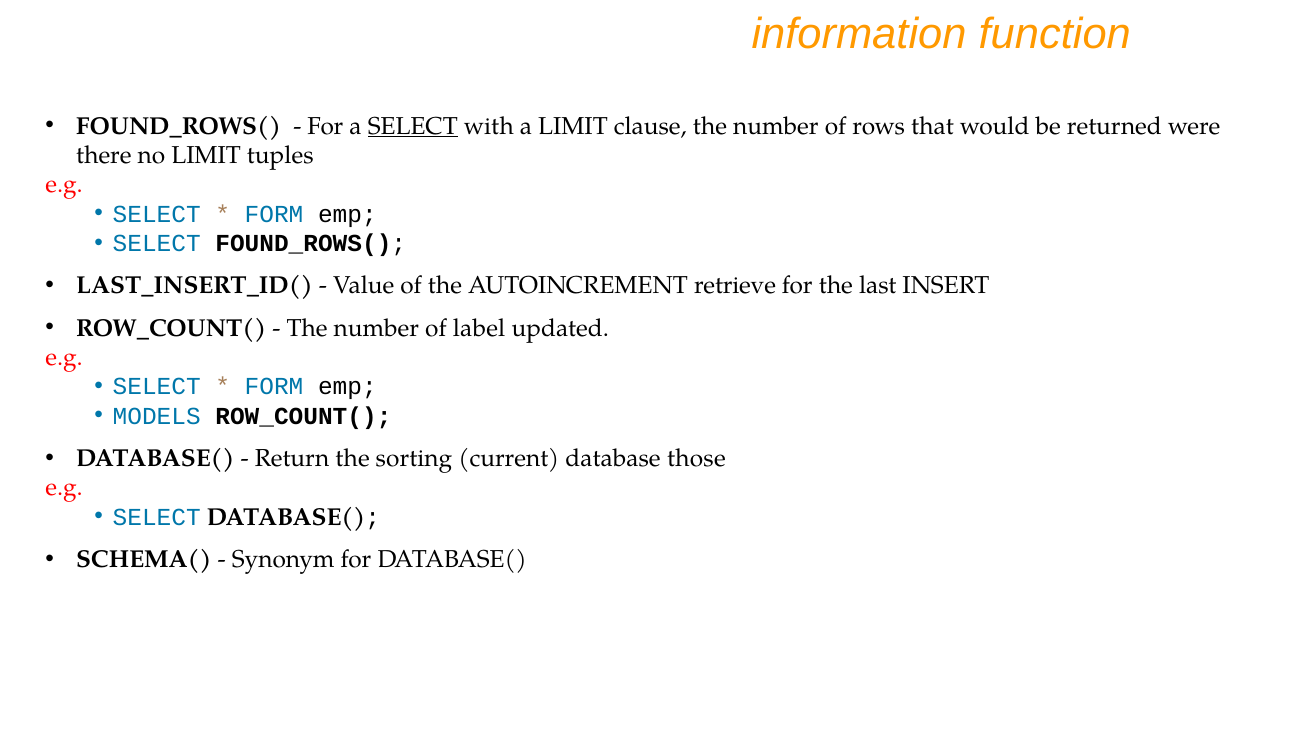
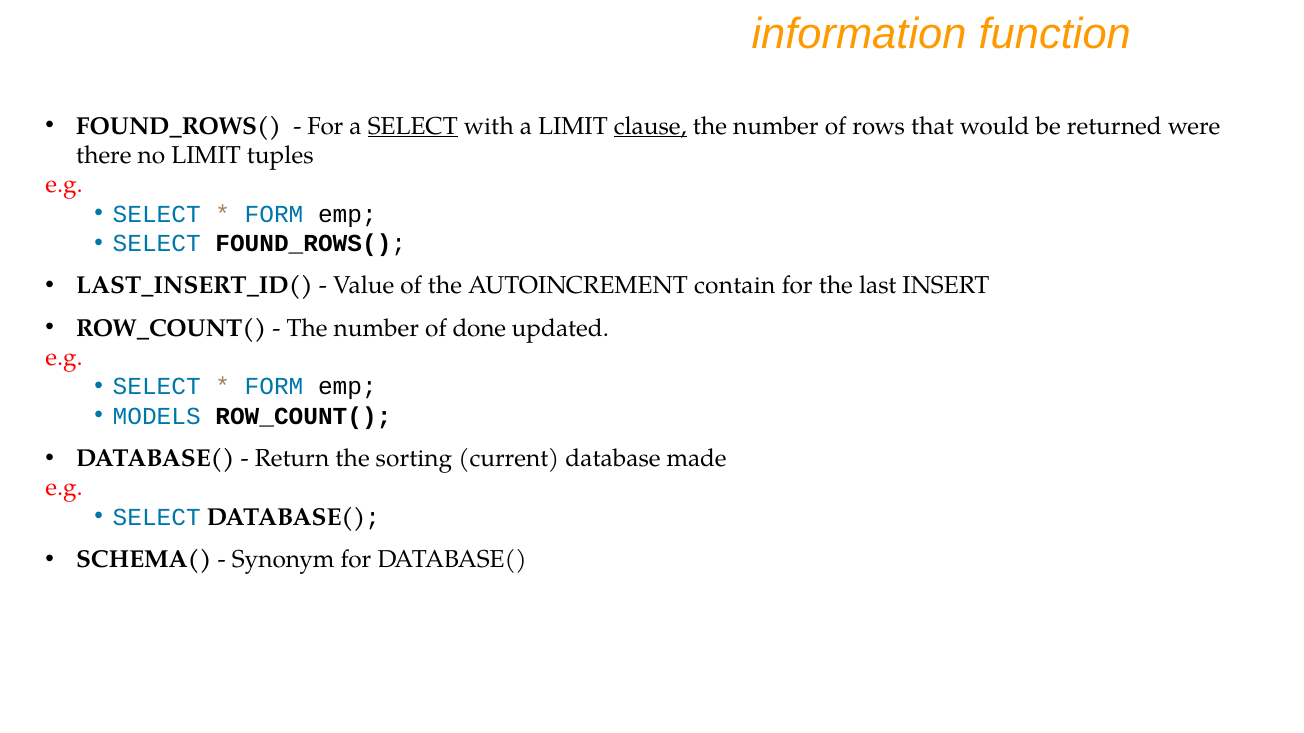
clause underline: none -> present (650, 126)
retrieve: retrieve -> contain (735, 286)
label: label -> done (479, 328)
those: those -> made (697, 459)
